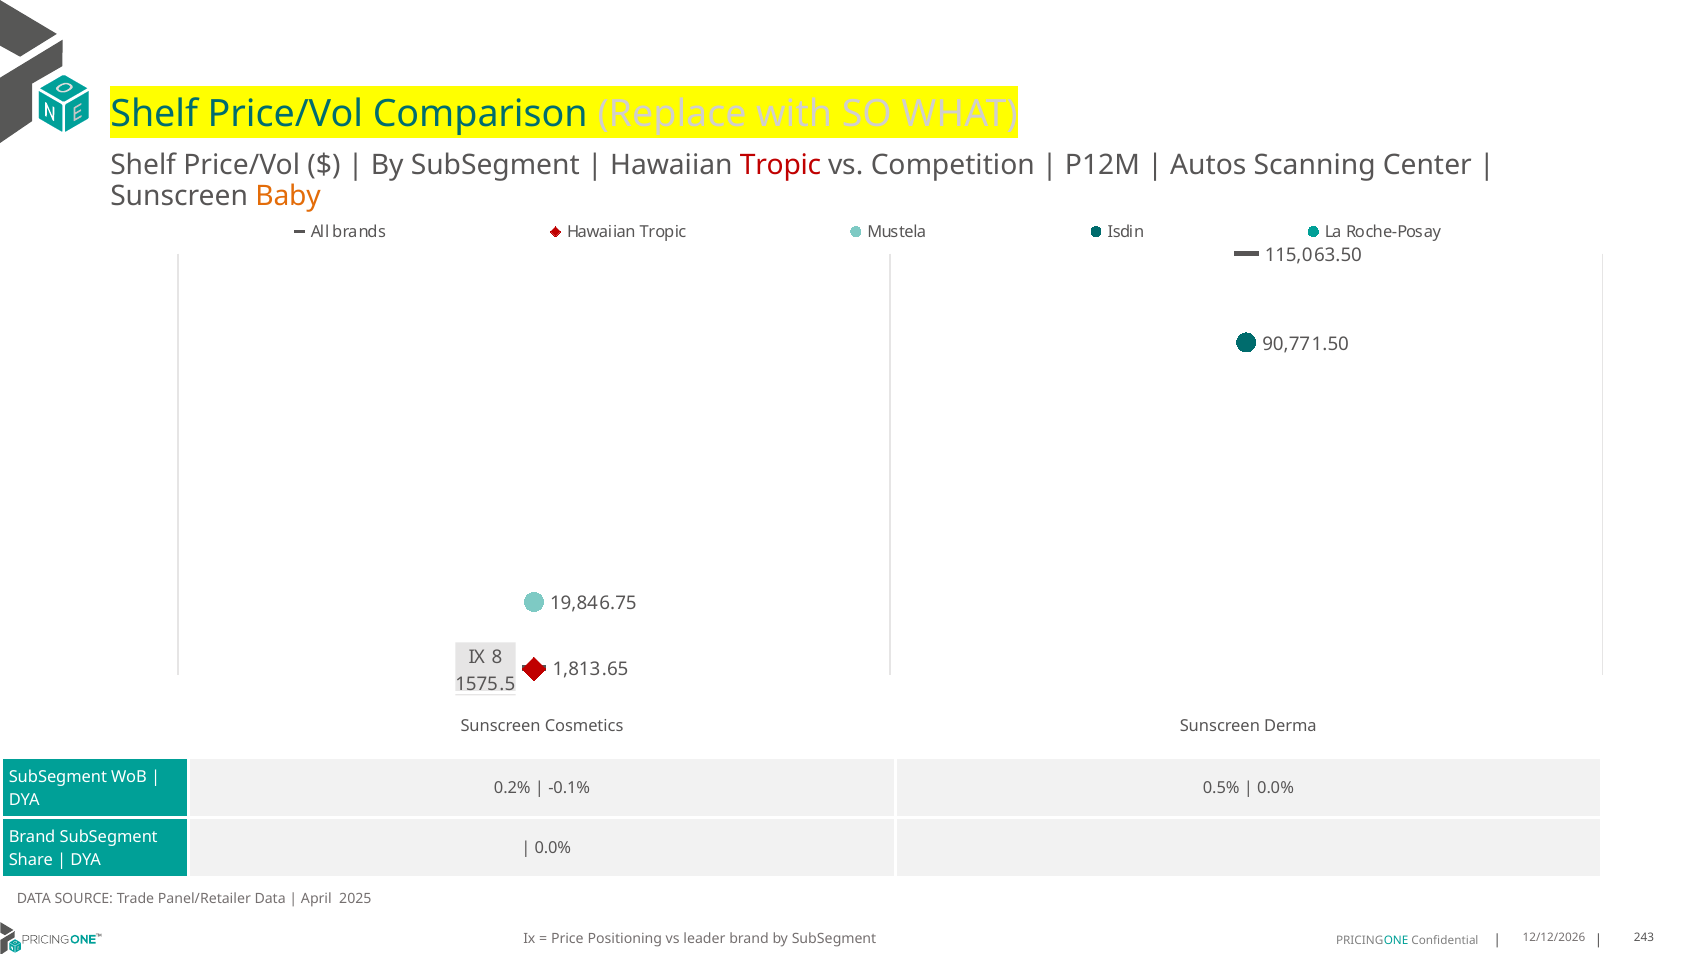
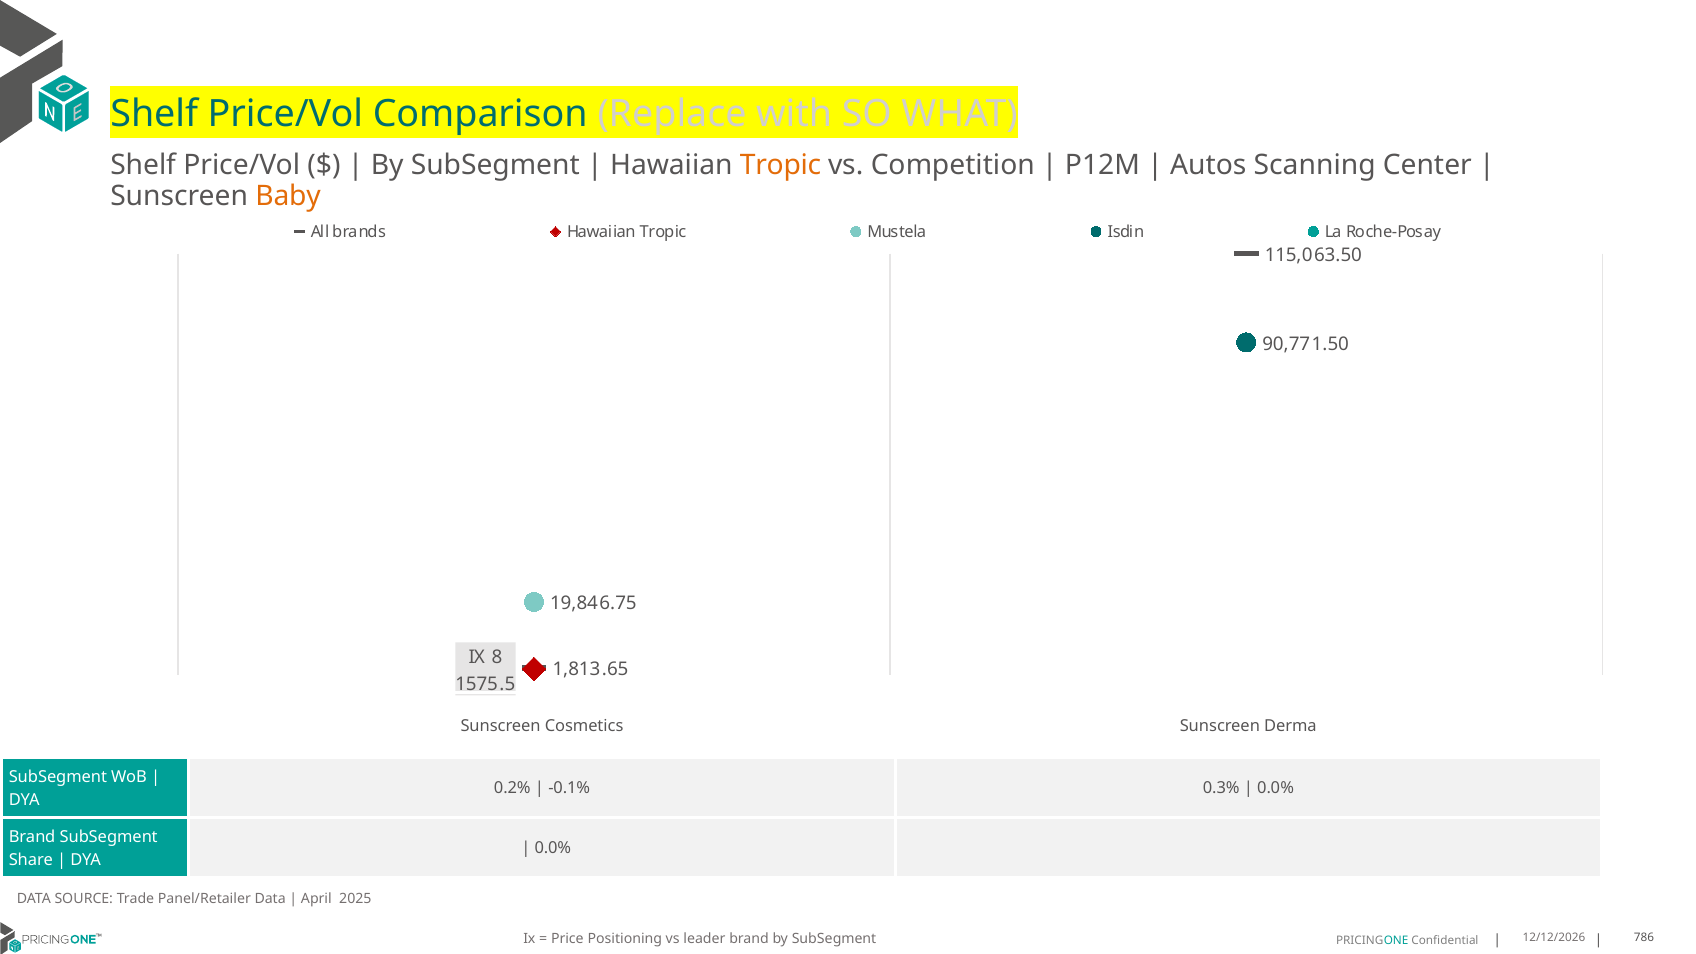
Tropic colour: red -> orange (781, 165)
0.5%: 0.5% -> 0.3% (1221, 788)
243: 243 -> 786 (1644, 938)
